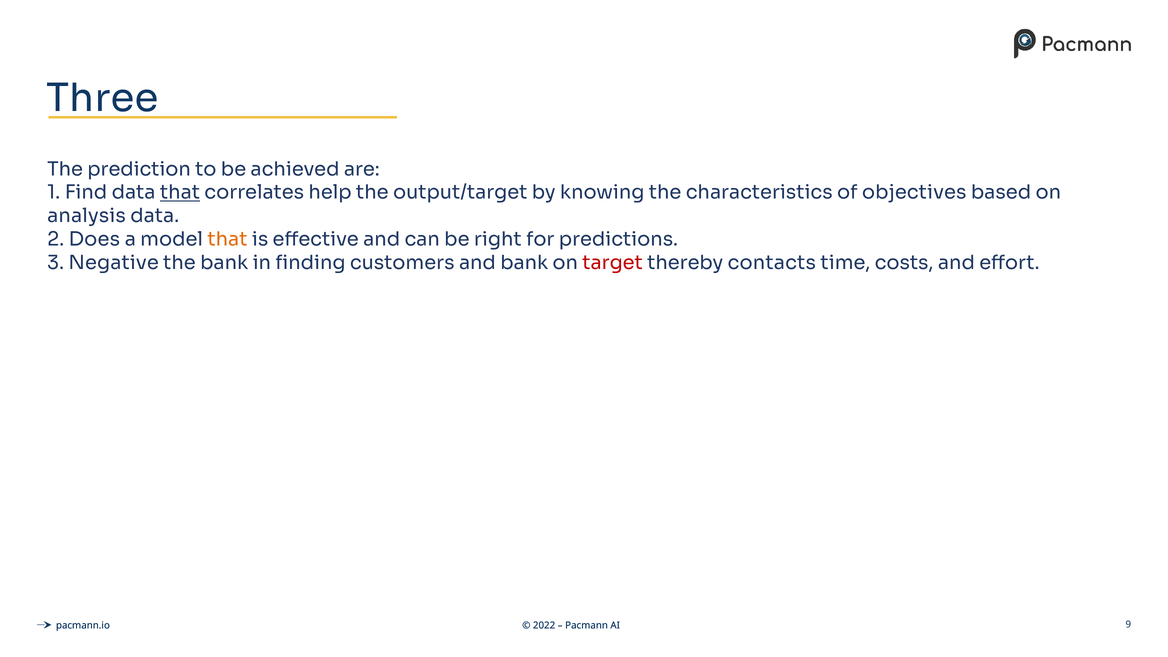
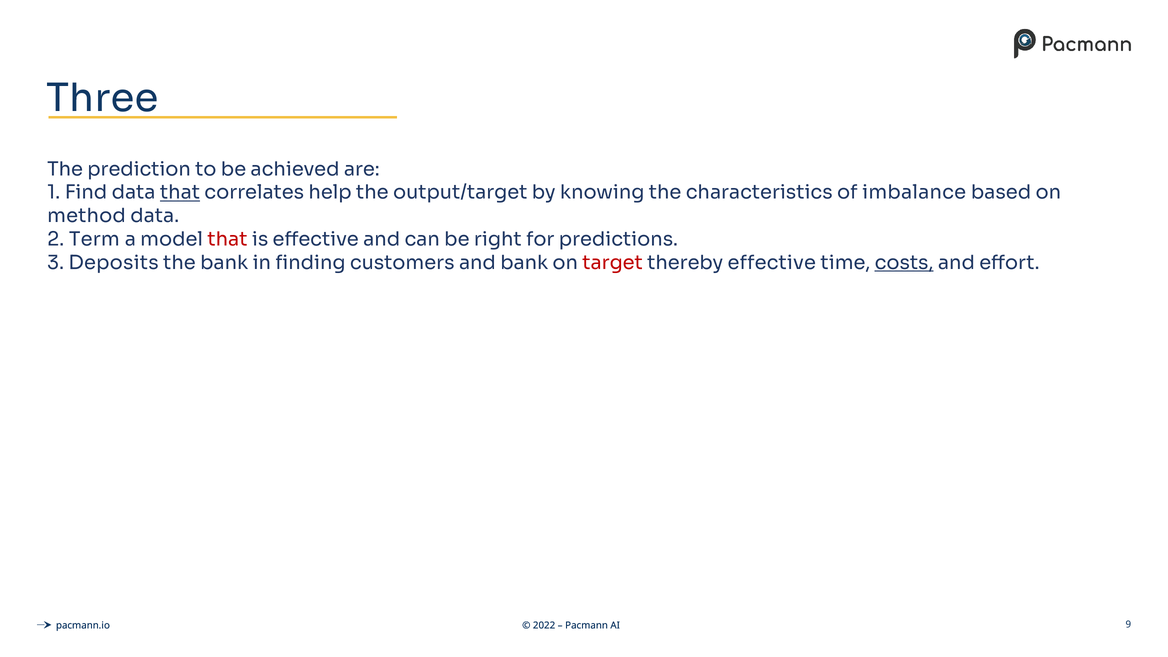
objectives: objectives -> imbalance (914, 193)
analysis: analysis -> method (86, 216)
Does: Does -> Term (94, 239)
that colour: orange -> red (227, 239)
Negative: Negative -> Deposits (114, 263)
thereby contacts: contacts -> effective (772, 263)
costs underline: none -> present (904, 263)
